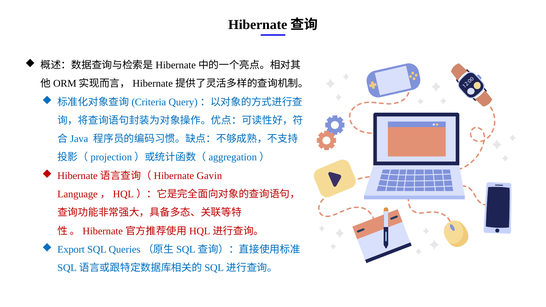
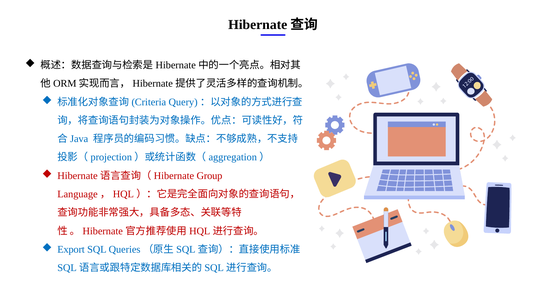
Gavin: Gavin -> Group (209, 176)
